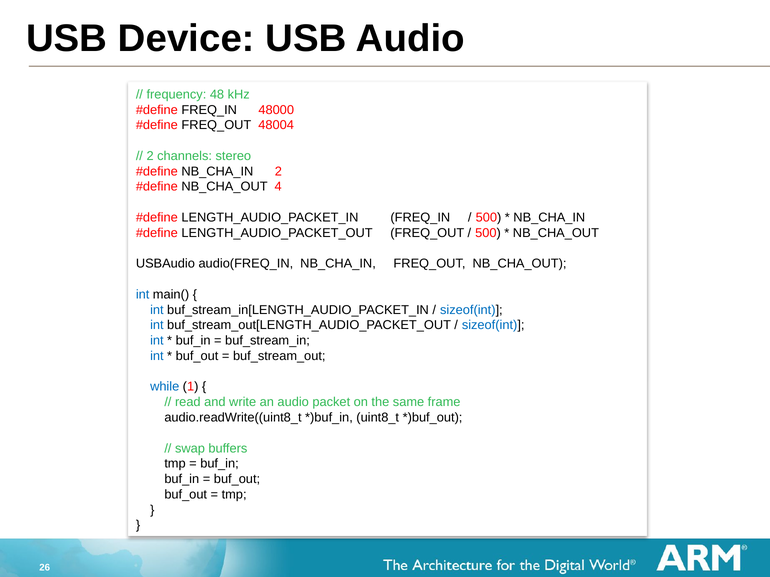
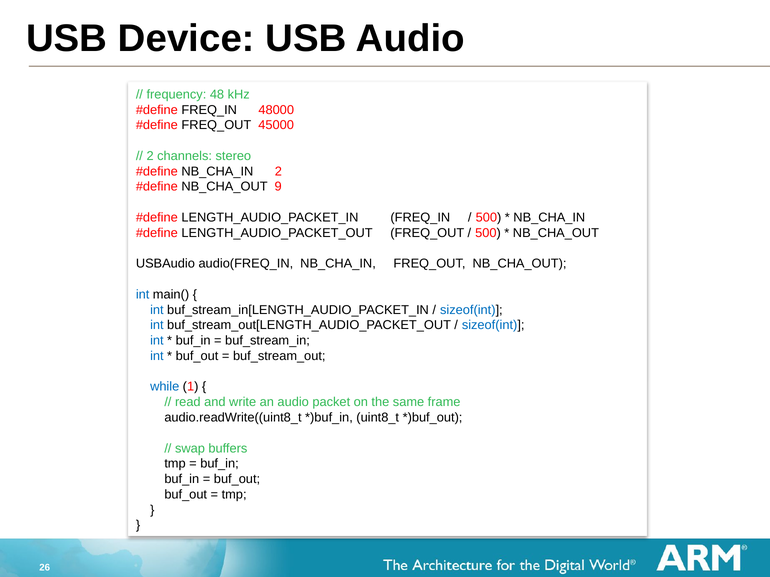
48004: 48004 -> 45000 (276, 125)
4: 4 -> 9 (278, 187)
